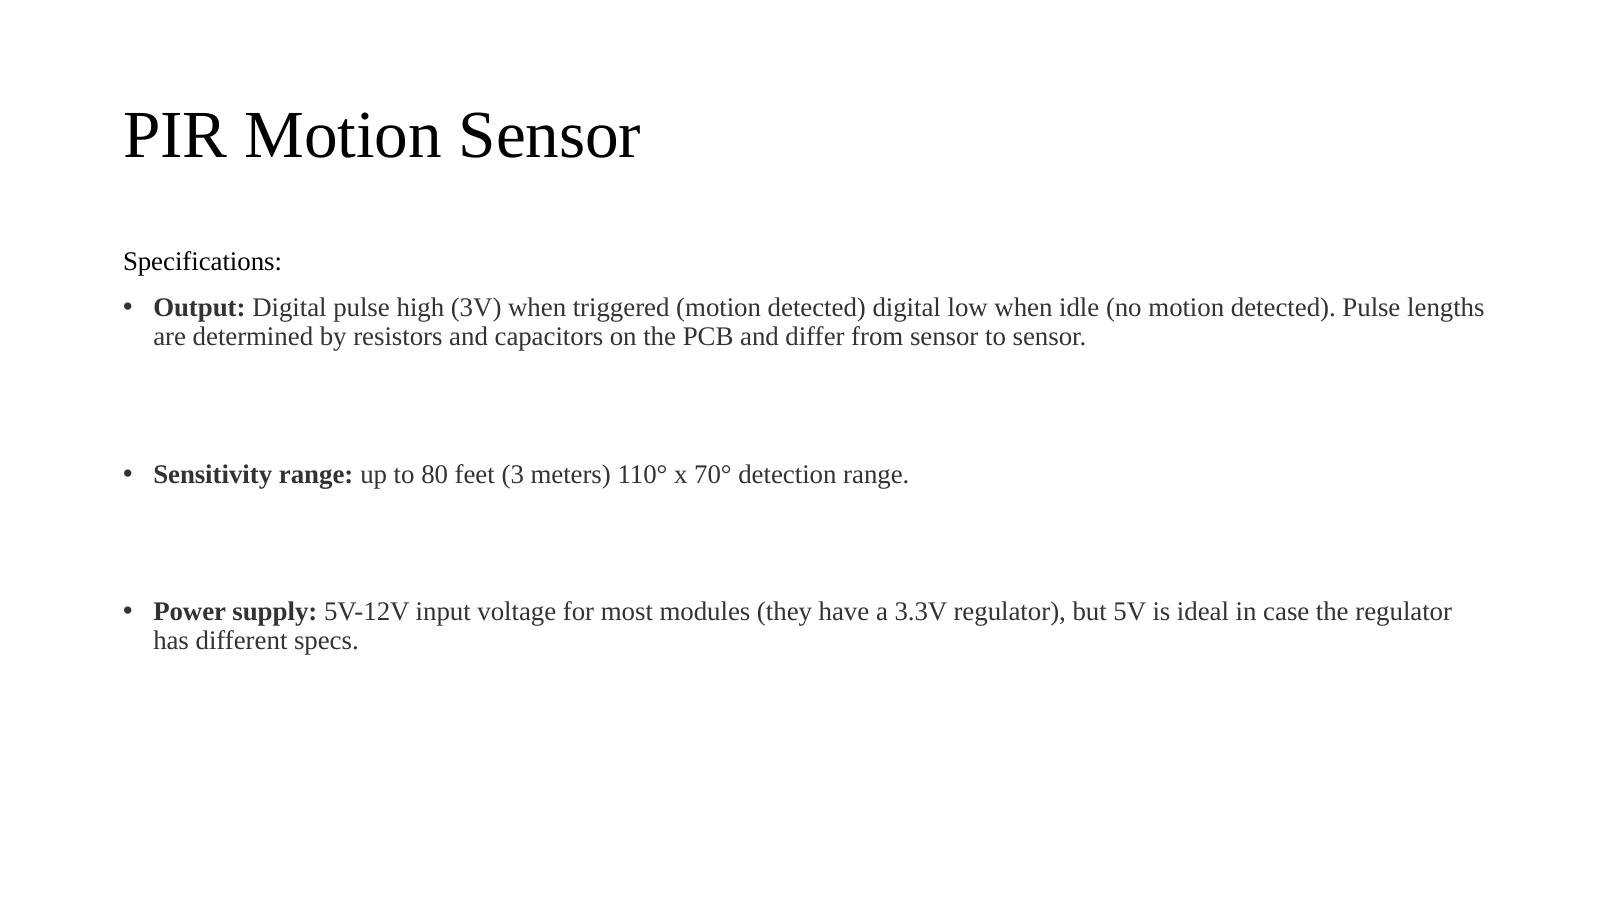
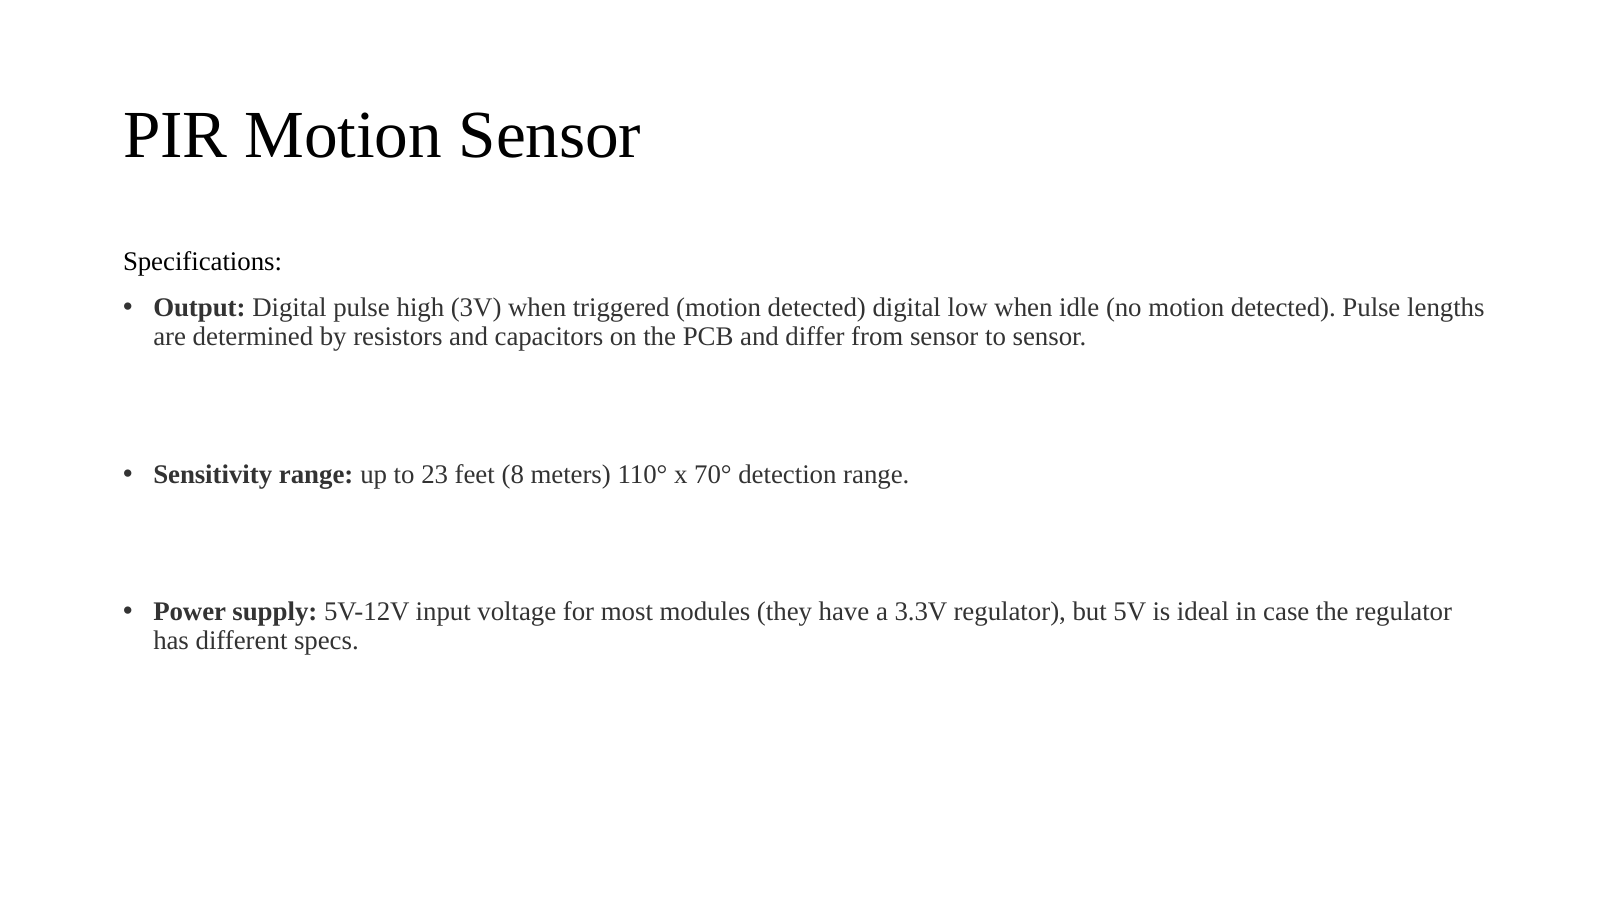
80: 80 -> 23 (435, 474)
3: 3 -> 8 (513, 474)
